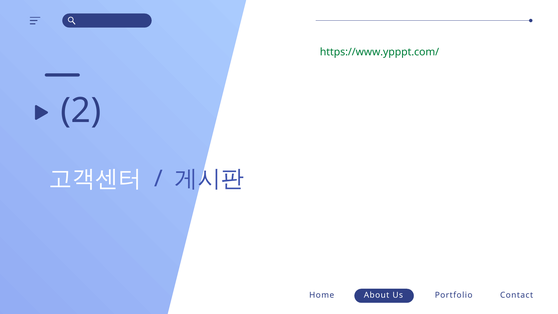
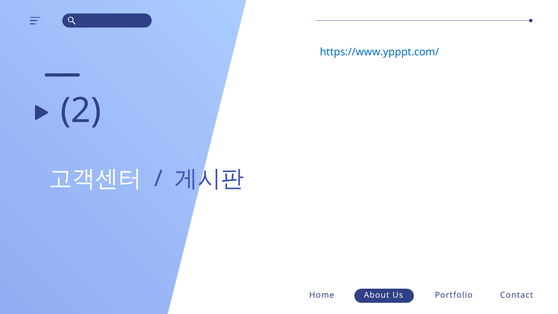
https://www.ypppt.com/ colour: green -> blue (379, 52)
